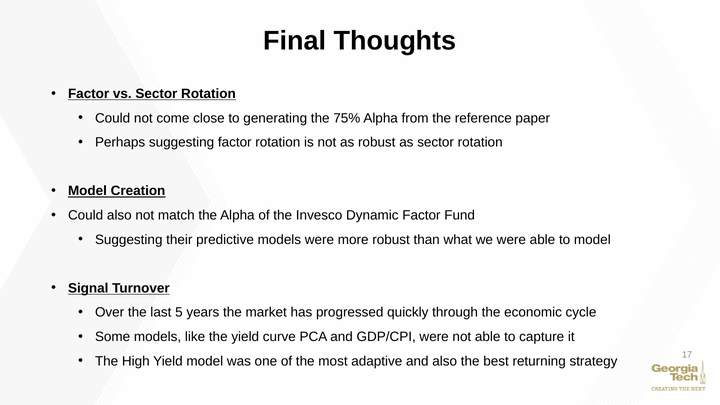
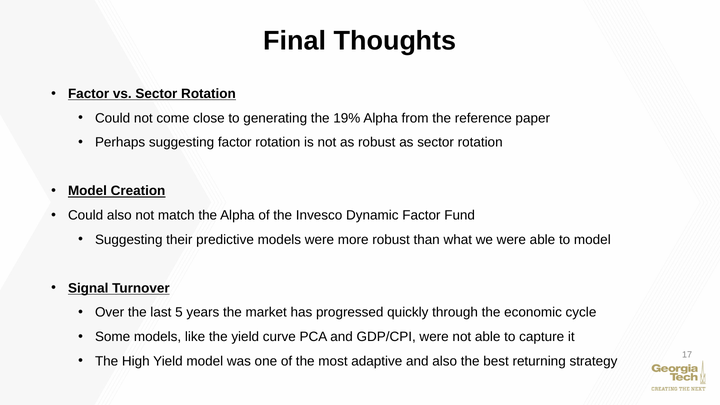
75%: 75% -> 19% (347, 118)
